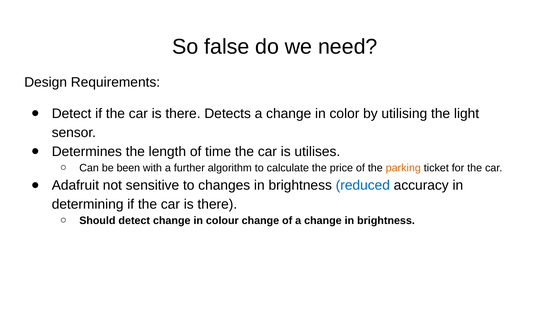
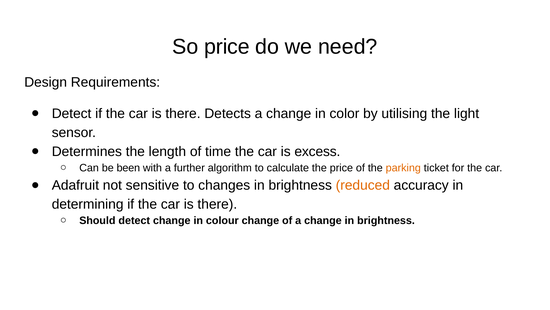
So false: false -> price (227, 47)
utilises: utilises -> excess (317, 151)
reduced colour: blue -> orange (363, 185)
